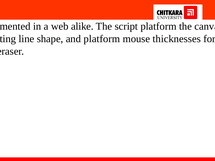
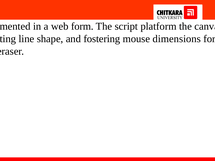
alike: alike -> form (82, 26)
and platform: platform -> fostering (102, 39)
mouse thicknesses: thicknesses -> dimensions (177, 39)
